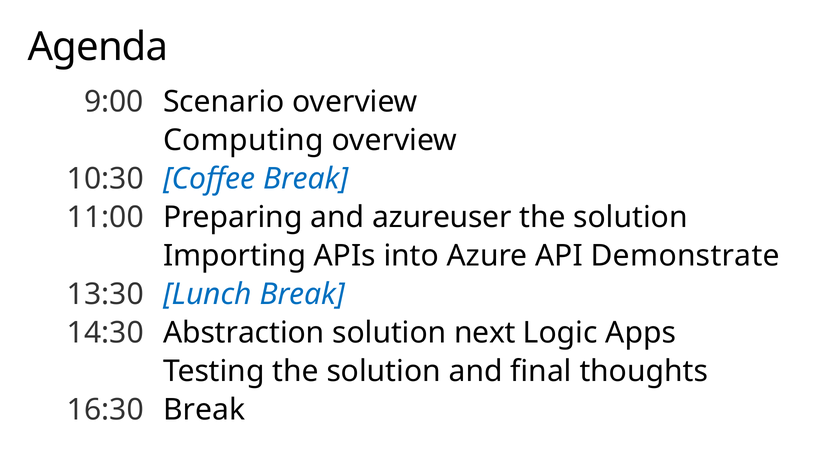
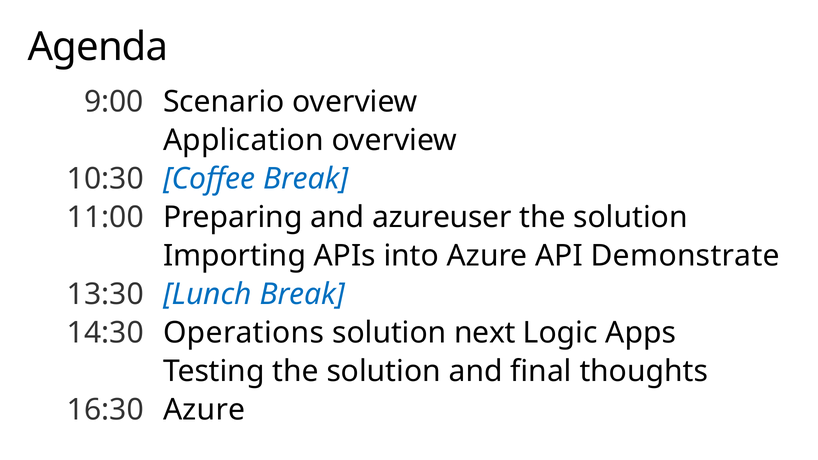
Computing: Computing -> Application (243, 140)
Abstraction: Abstraction -> Operations (244, 333)
Break: Break -> Azure (204, 410)
